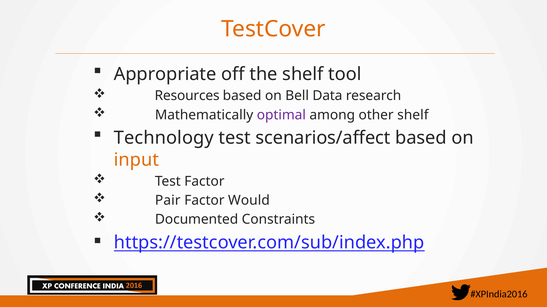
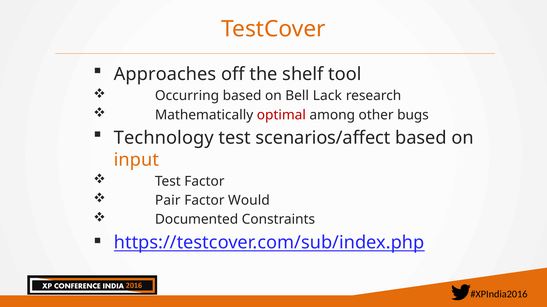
Appropriate: Appropriate -> Approaches (165, 74)
Resources: Resources -> Occurring (187, 96)
Data: Data -> Lack (327, 96)
optimal colour: purple -> red (281, 115)
other shelf: shelf -> bugs (413, 115)
